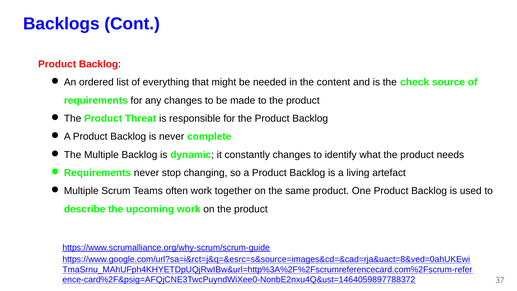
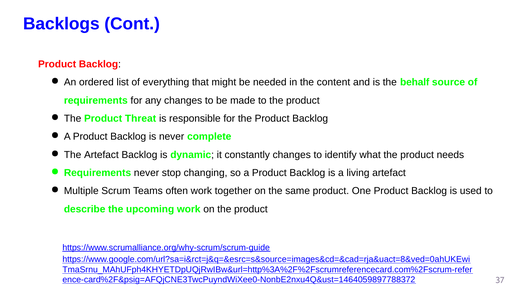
check: check -> behalf (415, 82)
The Multiple: Multiple -> Artefact (101, 155)
